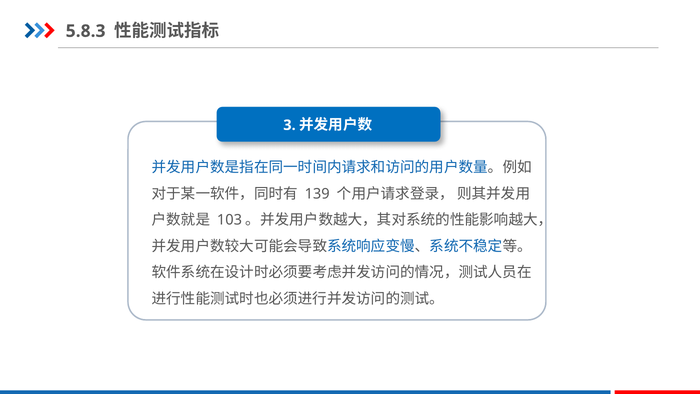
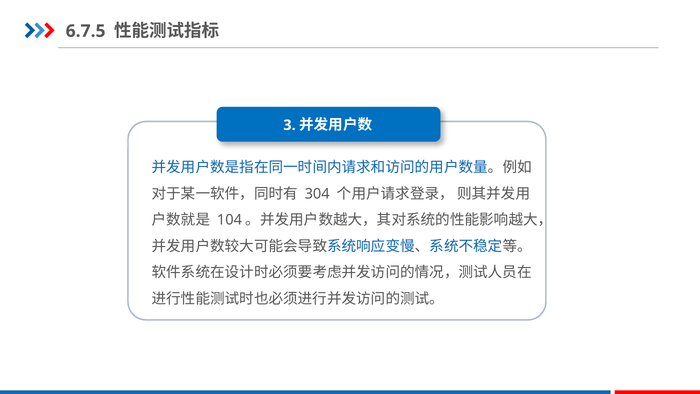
5.8.3: 5.8.3 -> 6.7.5 (86, 31)
139: 139 -> 304 (317, 194)
103: 103 -> 104 (229, 220)
